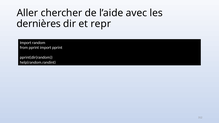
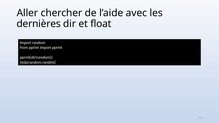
repr: repr -> float (101, 24)
